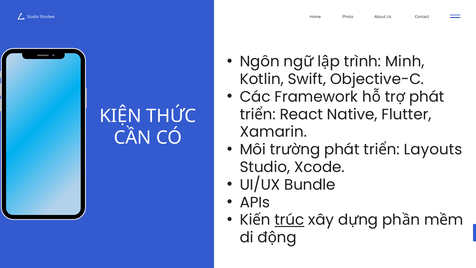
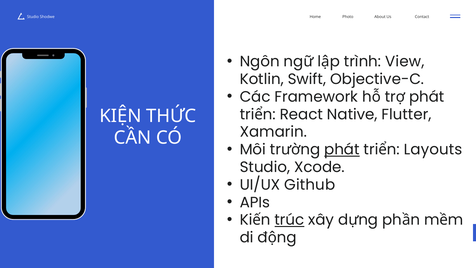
Minh: Minh -> View (405, 62)
phát underline: none -> present (342, 149)
Bundle: Bundle -> Github (310, 185)
